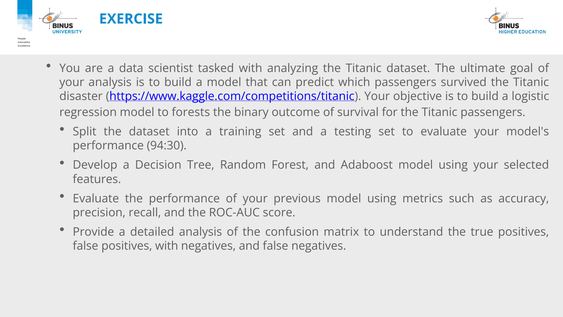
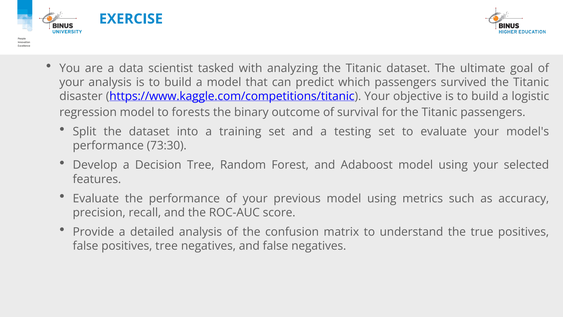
94:30: 94:30 -> 73:30 (167, 146)
positives with: with -> tree (167, 246)
